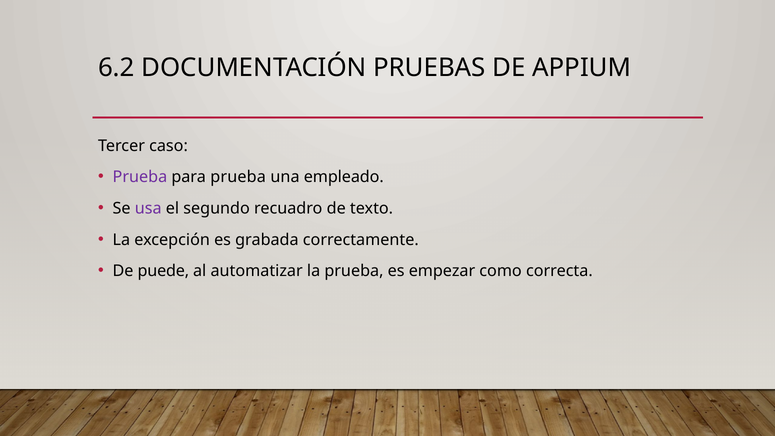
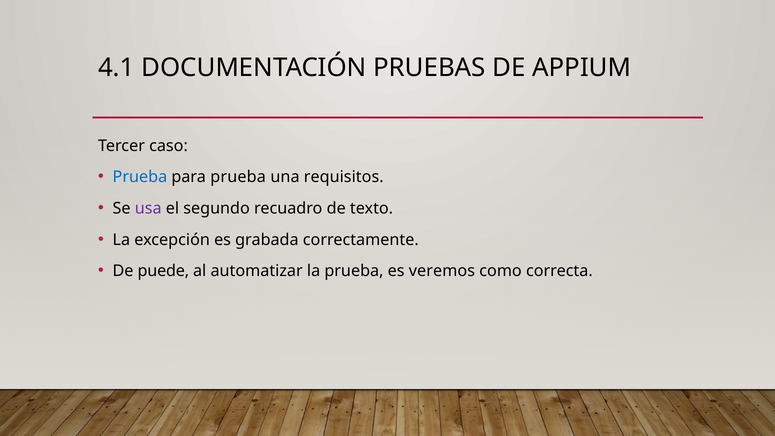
6.2: 6.2 -> 4.1 (116, 68)
Prueba colour: purple -> blue (140, 177)
empleado: empleado -> requisitos (344, 177)
empezar: empezar -> veremos (442, 271)
